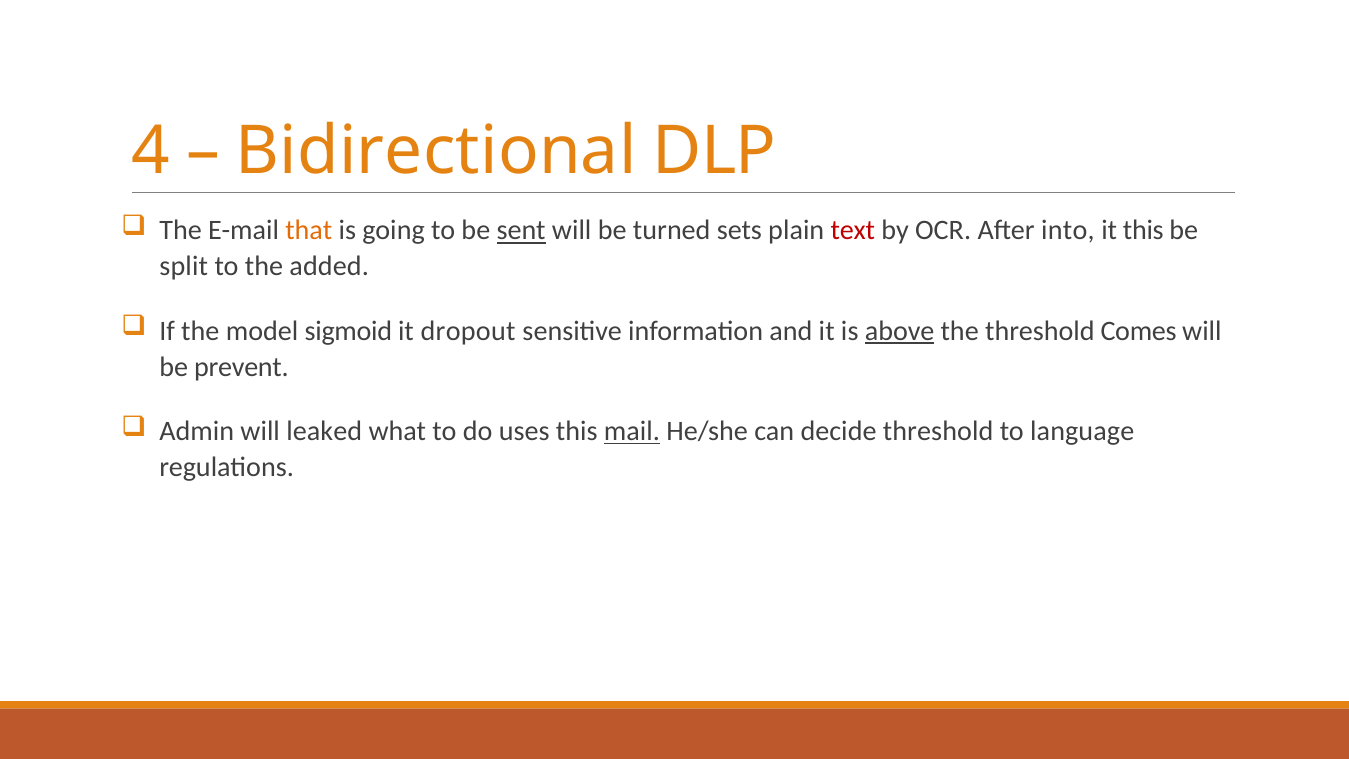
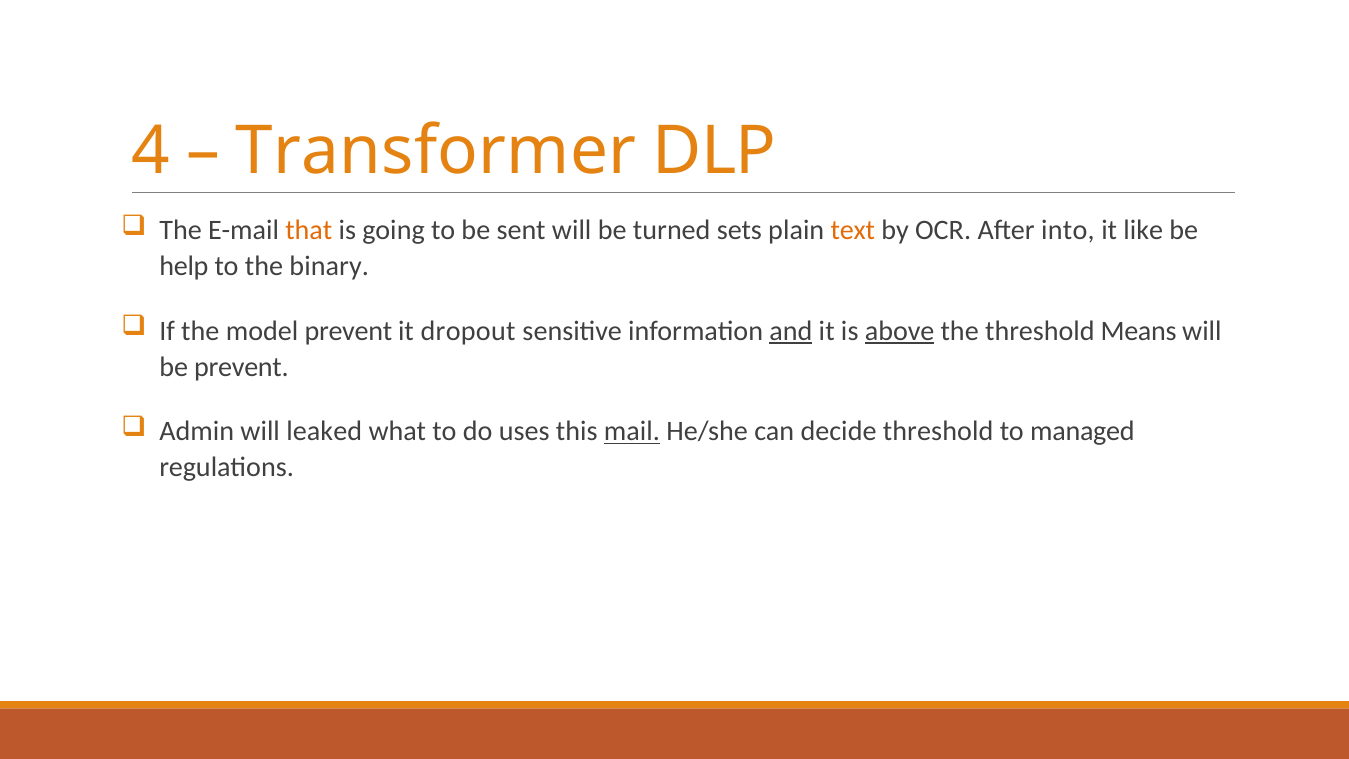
Bidirectional: Bidirectional -> Transformer (436, 151)
sent underline: present -> none (521, 231)
text colour: red -> orange (853, 231)
it this: this -> like (1143, 231)
split: split -> help (184, 267)
added: added -> binary (329, 267)
model sigmoid: sigmoid -> prevent (348, 331)
and underline: none -> present (791, 331)
Comes: Comes -> Means (1139, 331)
language: language -> managed (1082, 431)
